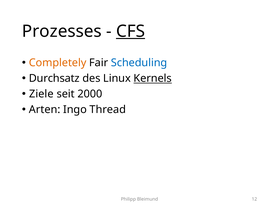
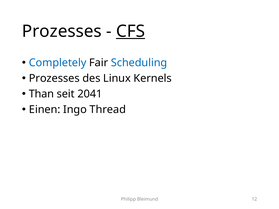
Completely colour: orange -> blue (58, 63)
Durchsatz: Durchsatz -> Prozesses (54, 78)
Kernels underline: present -> none (153, 78)
Ziele: Ziele -> Than (41, 94)
2000: 2000 -> 2041 (90, 94)
Arten: Arten -> Einen (45, 110)
